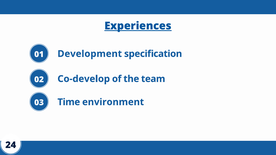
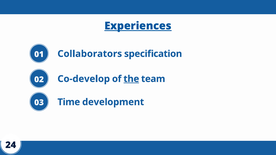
Development: Development -> Collaborators (90, 54)
the underline: none -> present (131, 79)
environment: environment -> development (113, 102)
